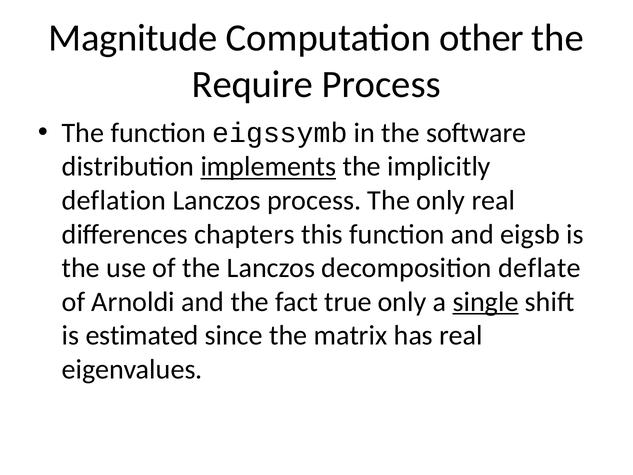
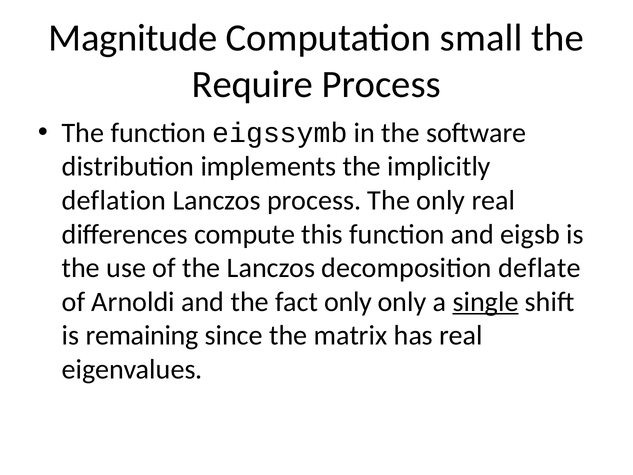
other: other -> small (481, 38)
implements underline: present -> none (268, 167)
chapters: chapters -> compute (245, 234)
fact true: true -> only (348, 302)
estimated: estimated -> remaining (142, 335)
